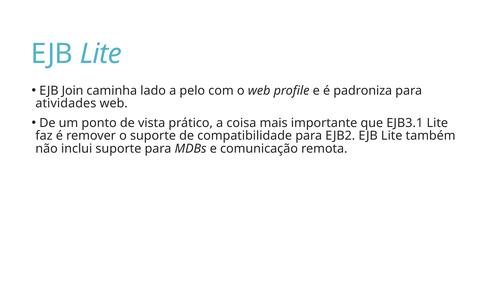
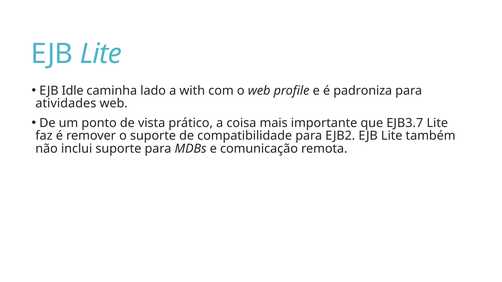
Join: Join -> Idle (73, 91)
pelo: pelo -> with (192, 91)
EJB3.1: EJB3.1 -> EJB3.7 (405, 123)
